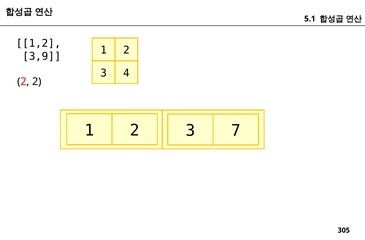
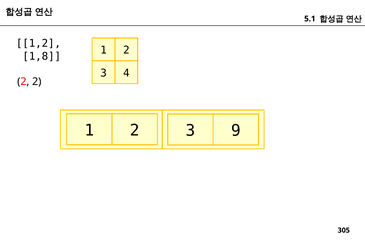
3,9: 3,9 -> 1,8 (42, 56)
7: 7 -> 9 (236, 130)
